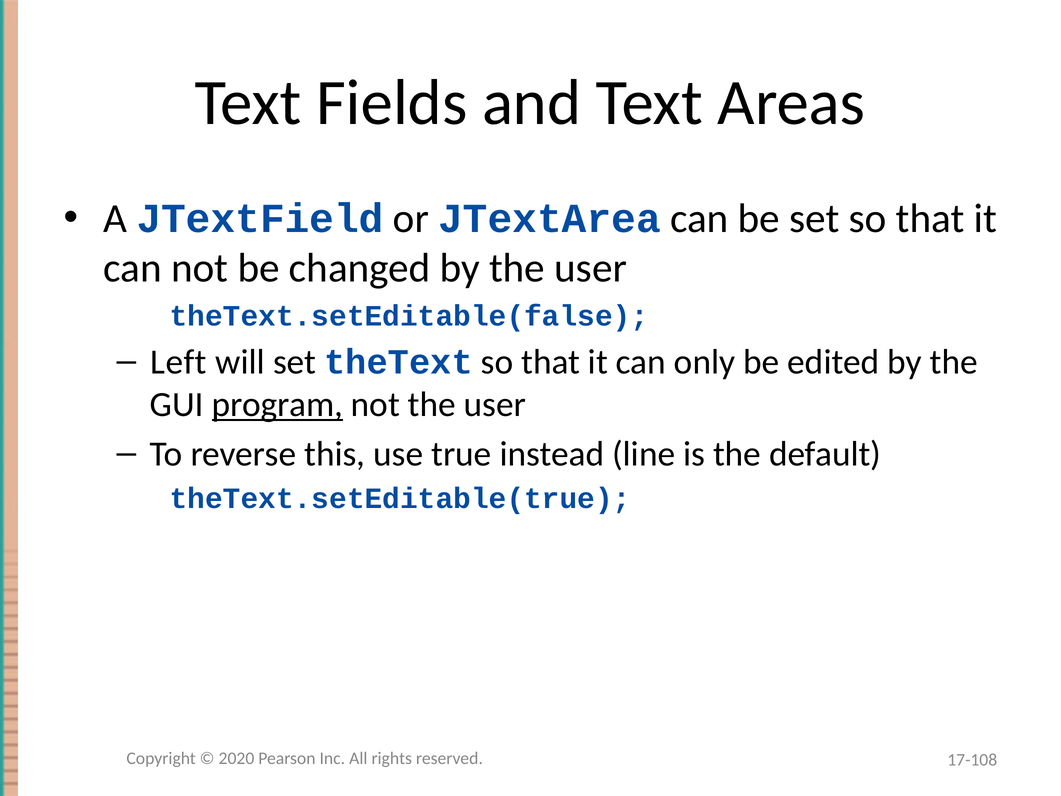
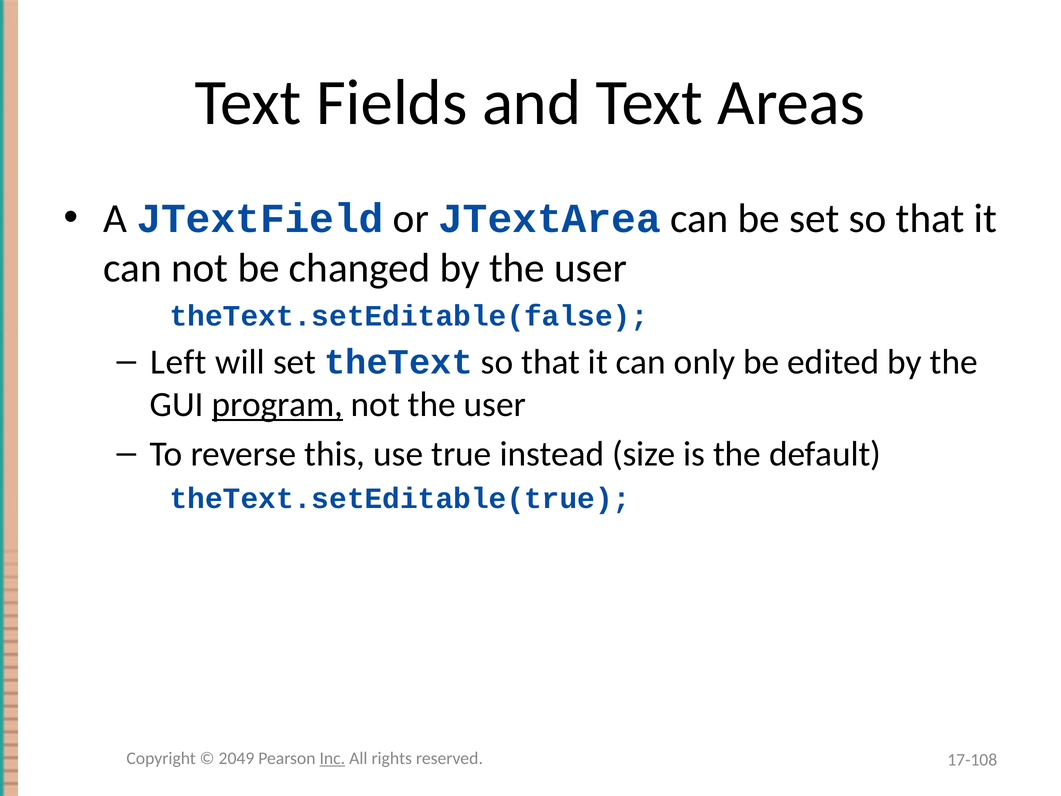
line: line -> size (644, 454)
2020: 2020 -> 2049 (236, 758)
Inc underline: none -> present (332, 758)
